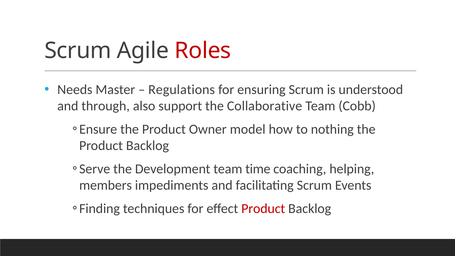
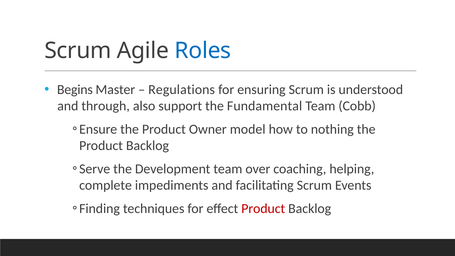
Roles colour: red -> blue (203, 51)
Needs: Needs -> Begins (75, 90)
Collaborative: Collaborative -> Fundamental (265, 106)
time: time -> over (258, 169)
members: members -> complete (106, 185)
